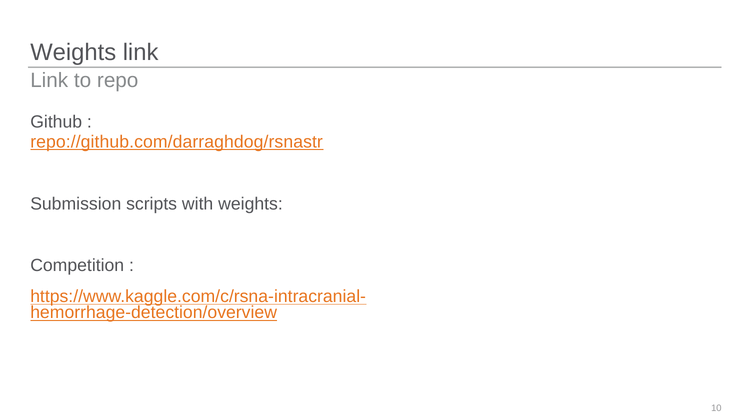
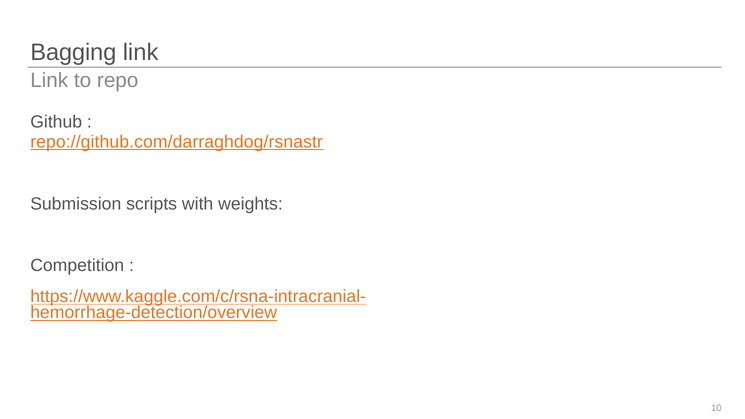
Weights: Weights -> Bagging (73, 53)
